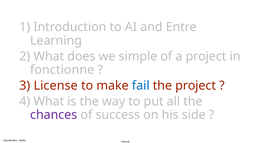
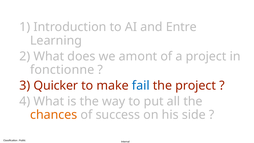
simple: simple -> amont (138, 56)
License: License -> Quicker (56, 86)
chances colour: purple -> orange (54, 115)
